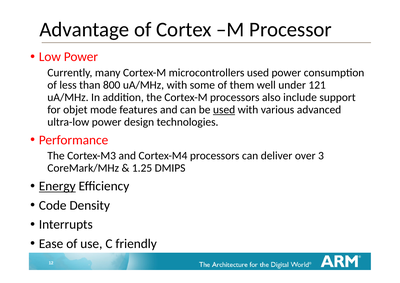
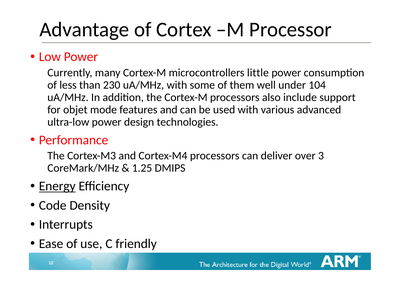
microcontrollers used: used -> little (258, 73)
800: 800 -> 230 (112, 85)
121: 121 -> 104 (317, 85)
used underline: present -> none (224, 110)
